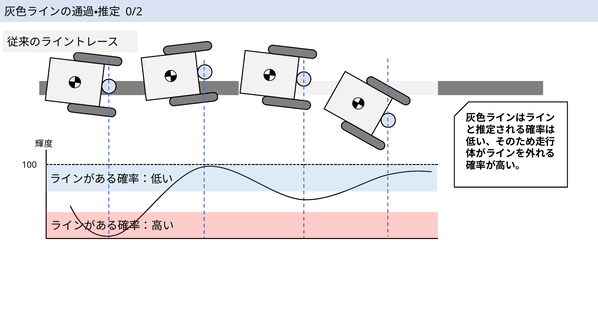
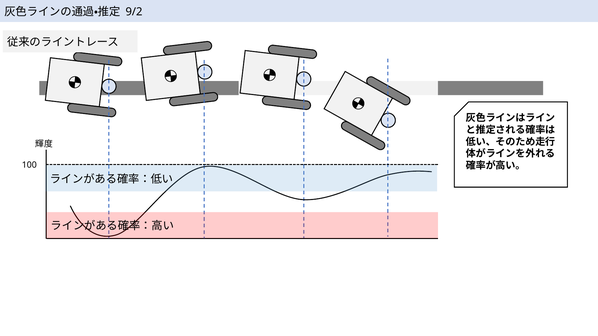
0/2: 0/2 -> 9/2 (134, 12)
